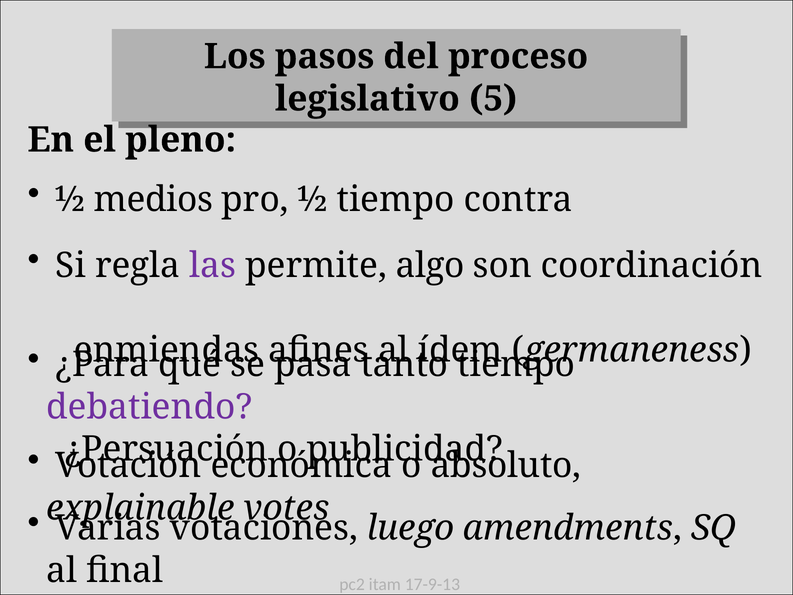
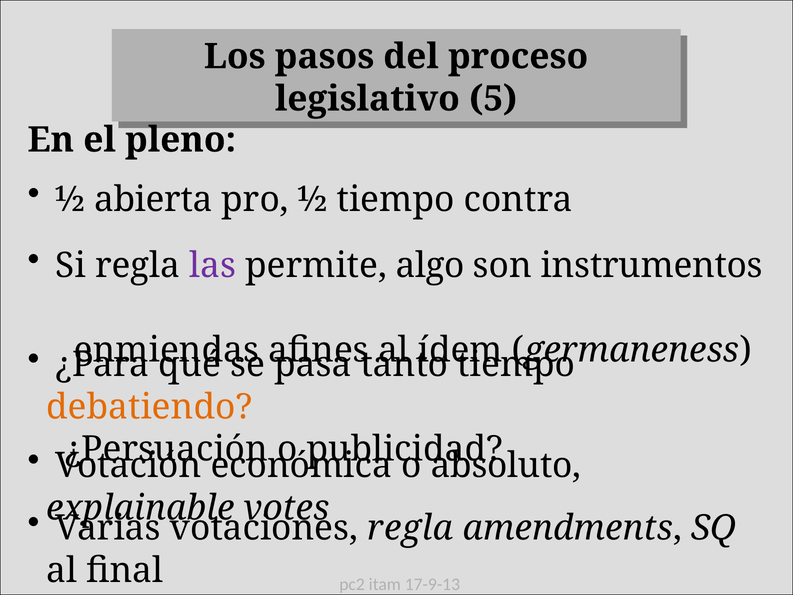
medios: medios -> abierta (153, 199)
coordinación: coordinación -> instrumentos (652, 265)
debatiendo colour: purple -> orange (149, 407)
luego: luego -> regla (410, 528)
